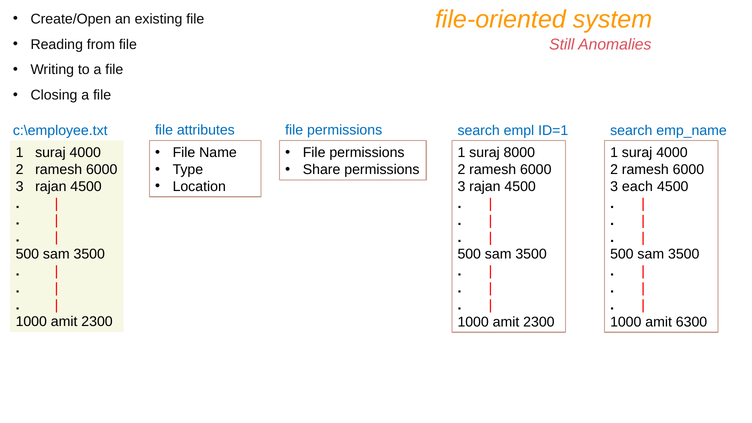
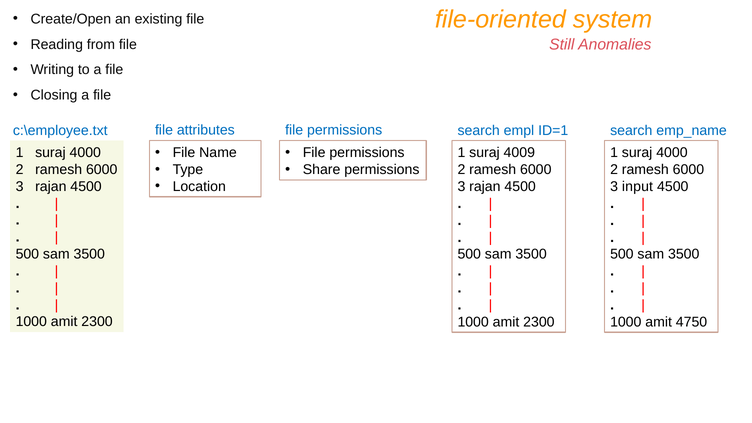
8000: 8000 -> 4009 (519, 153)
each: each -> input (637, 187)
6300: 6300 -> 4750 (692, 322)
